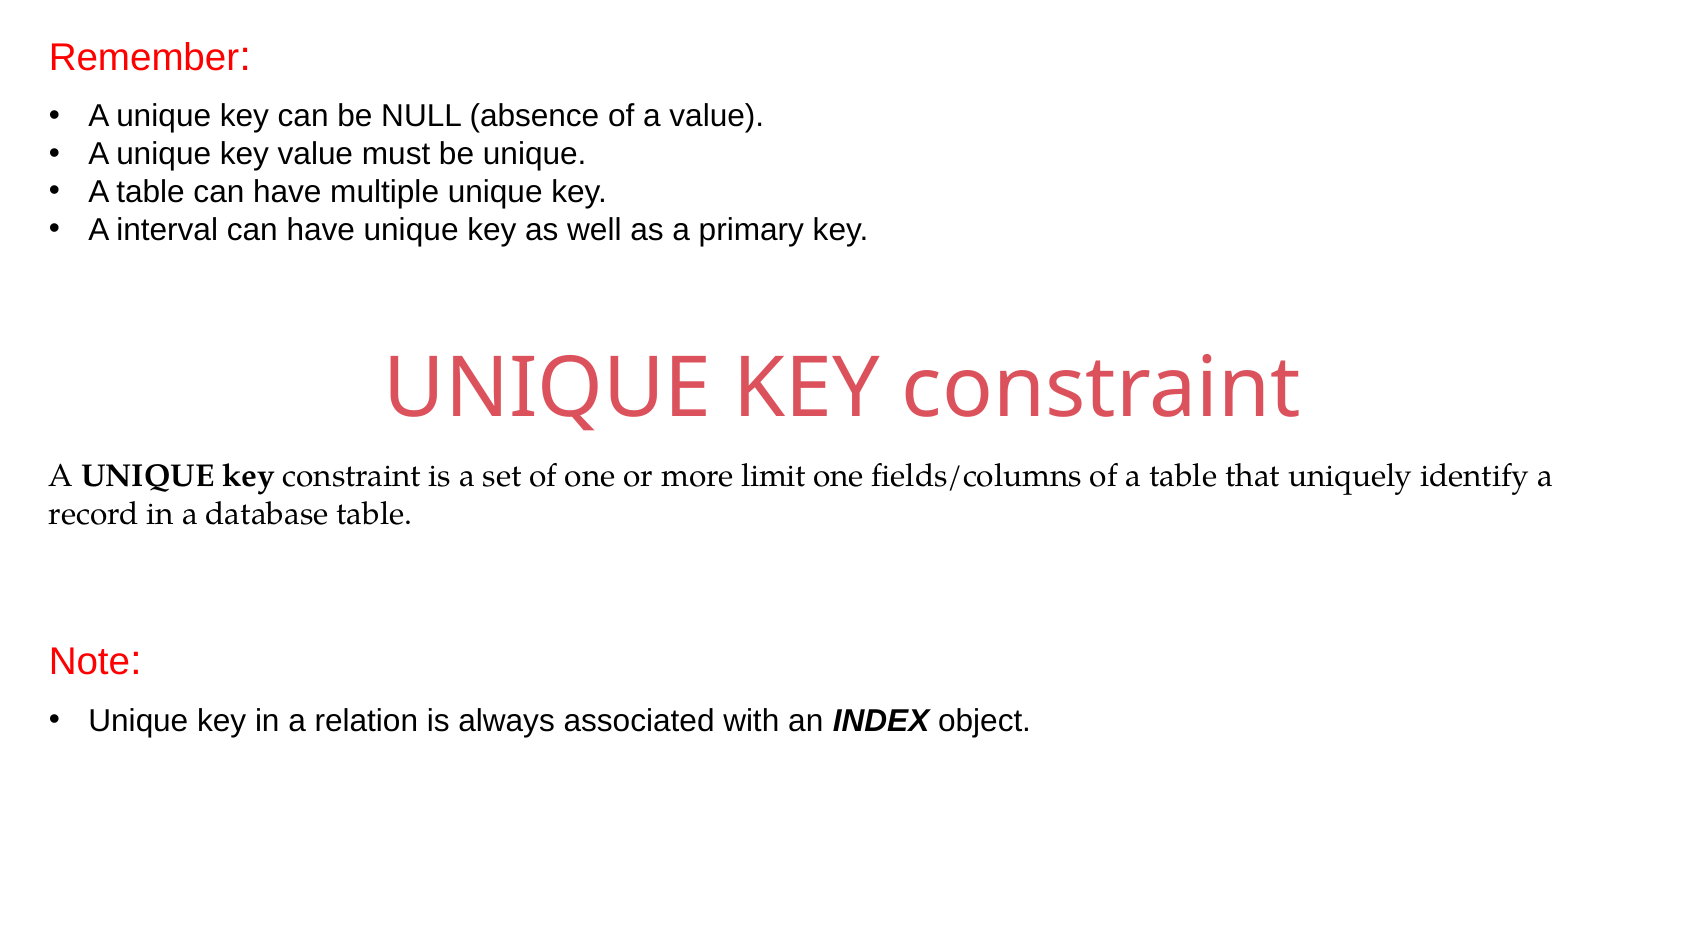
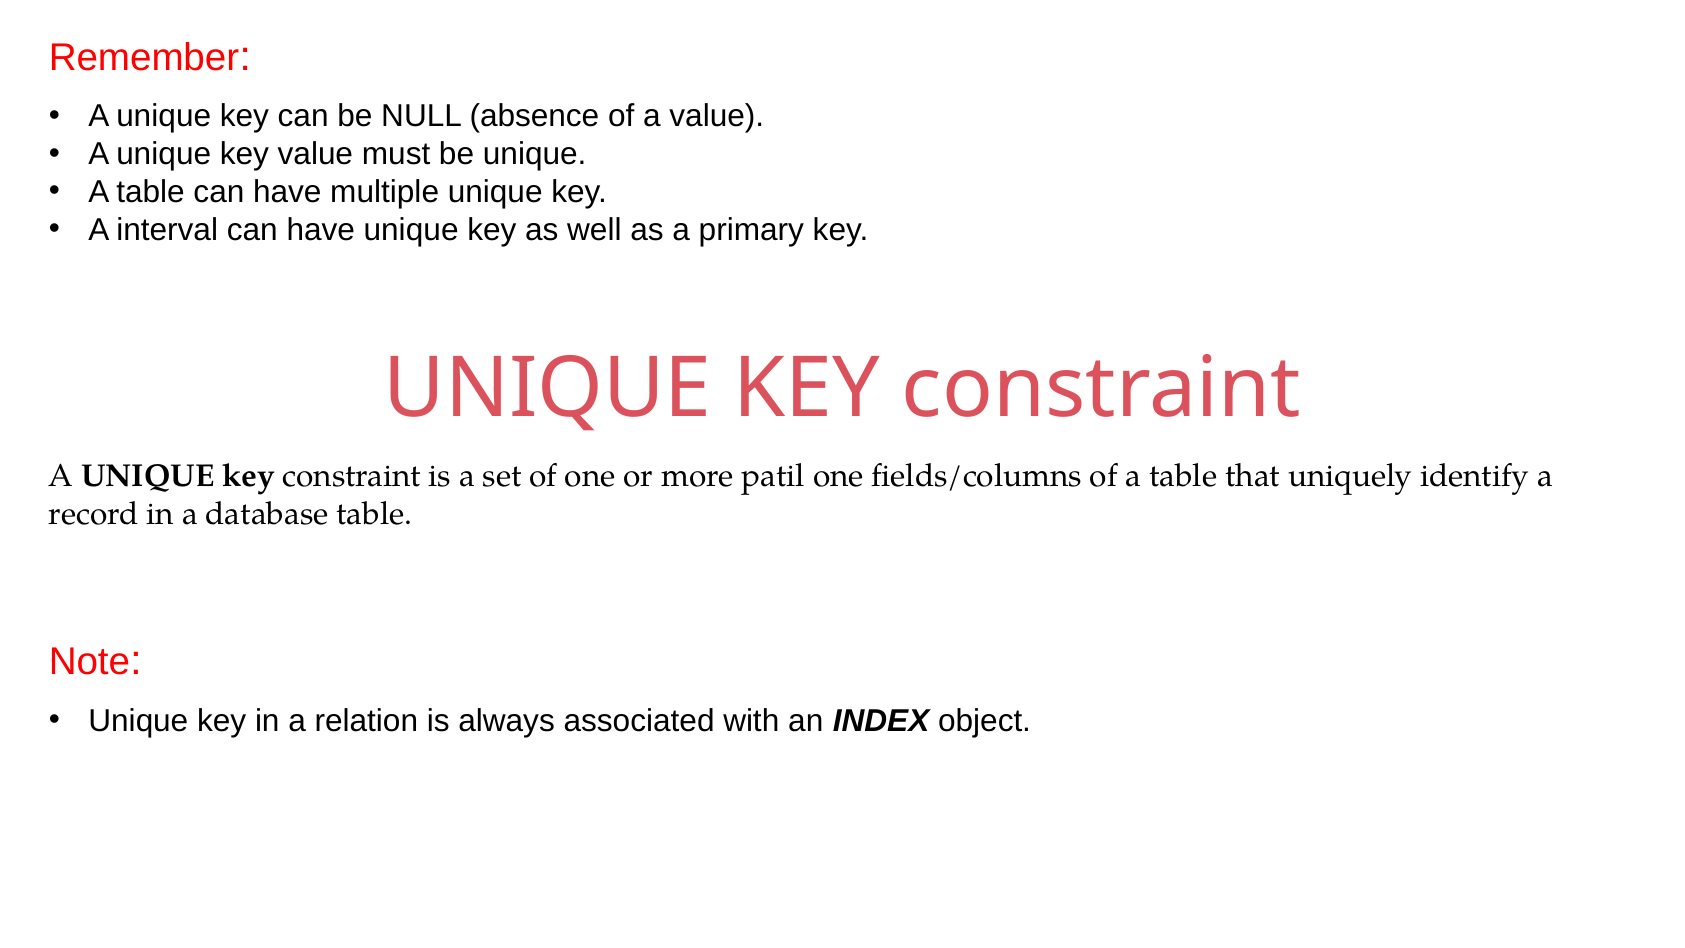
limit: limit -> patil (774, 476)
